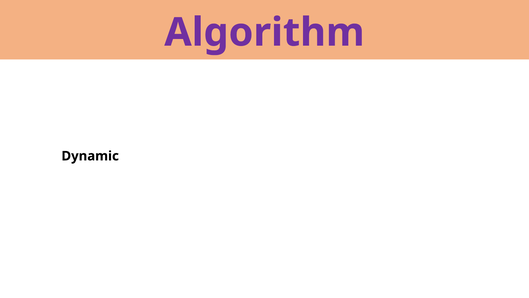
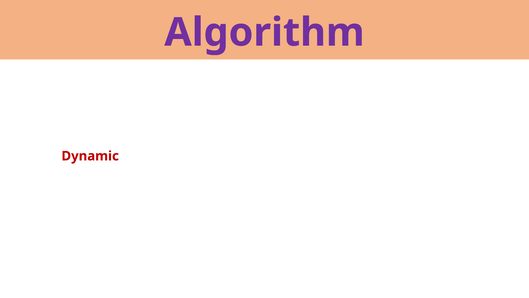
Dynamic colour: black -> red (90, 156)
